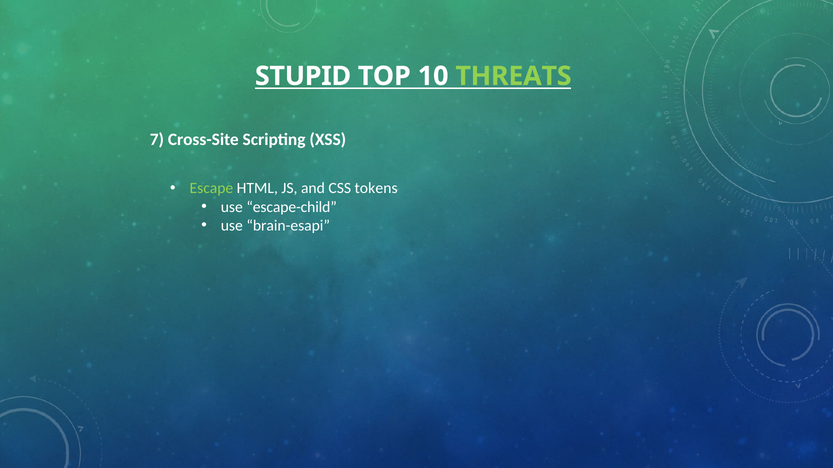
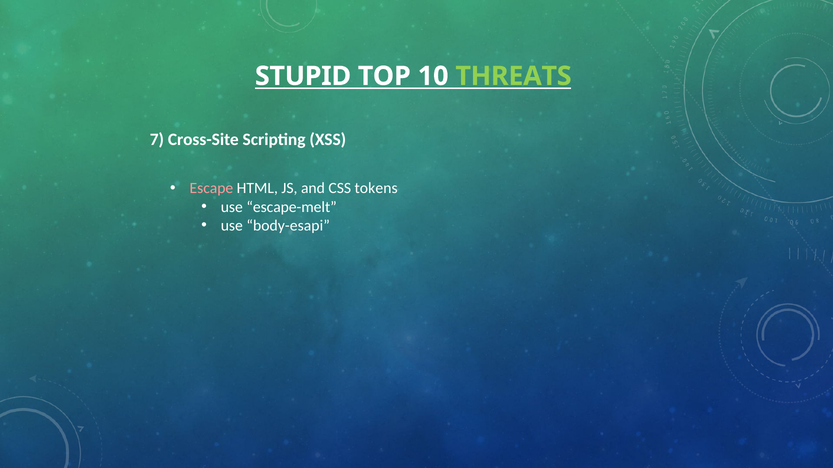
Escape colour: light green -> pink (211, 188)
escape-child: escape-child -> escape-melt (292, 207)
brain-esapi: brain-esapi -> body-esapi (288, 226)
